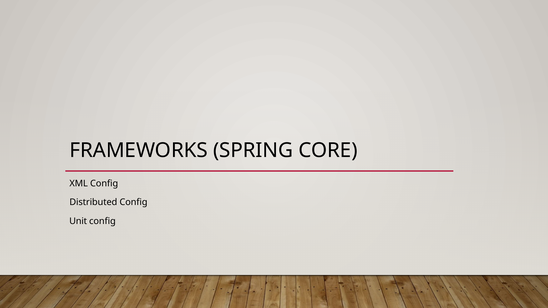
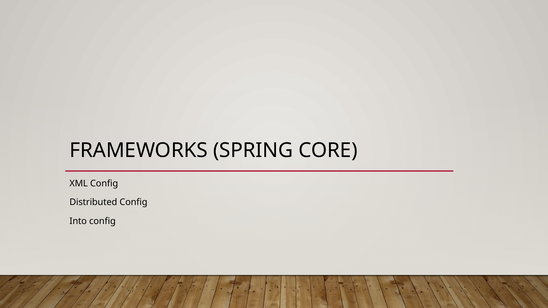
Unit: Unit -> Into (78, 221)
